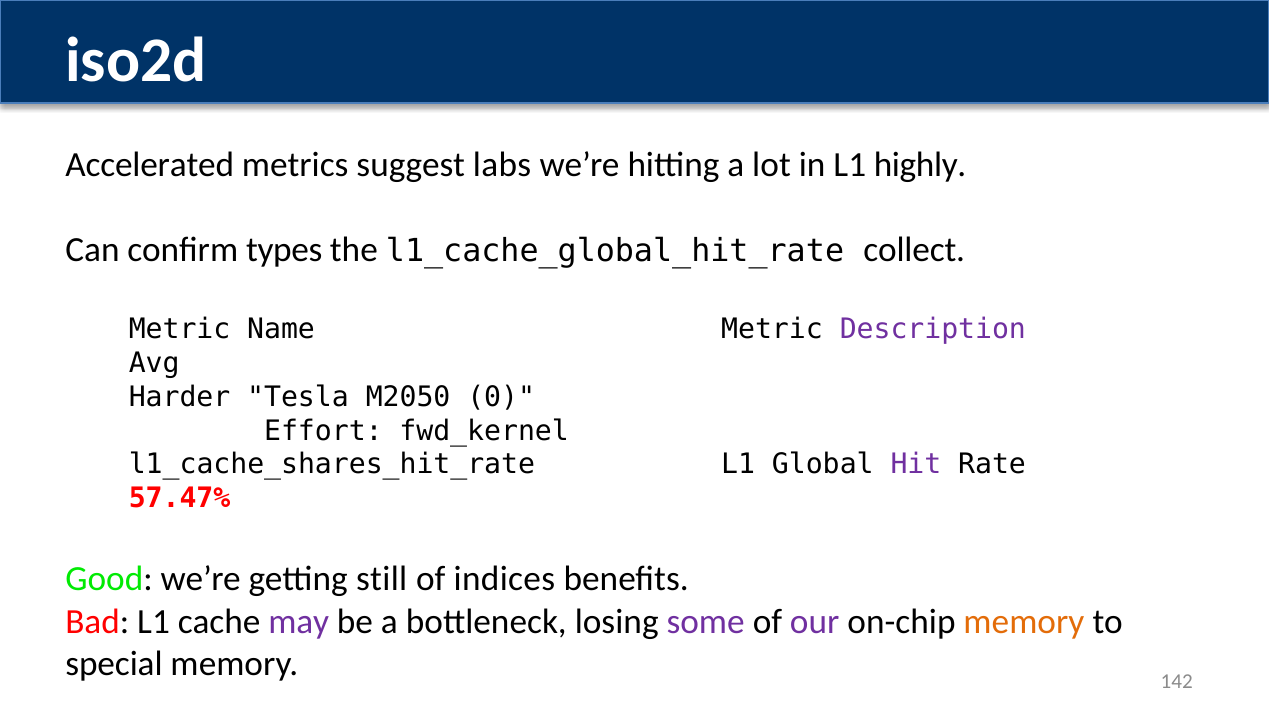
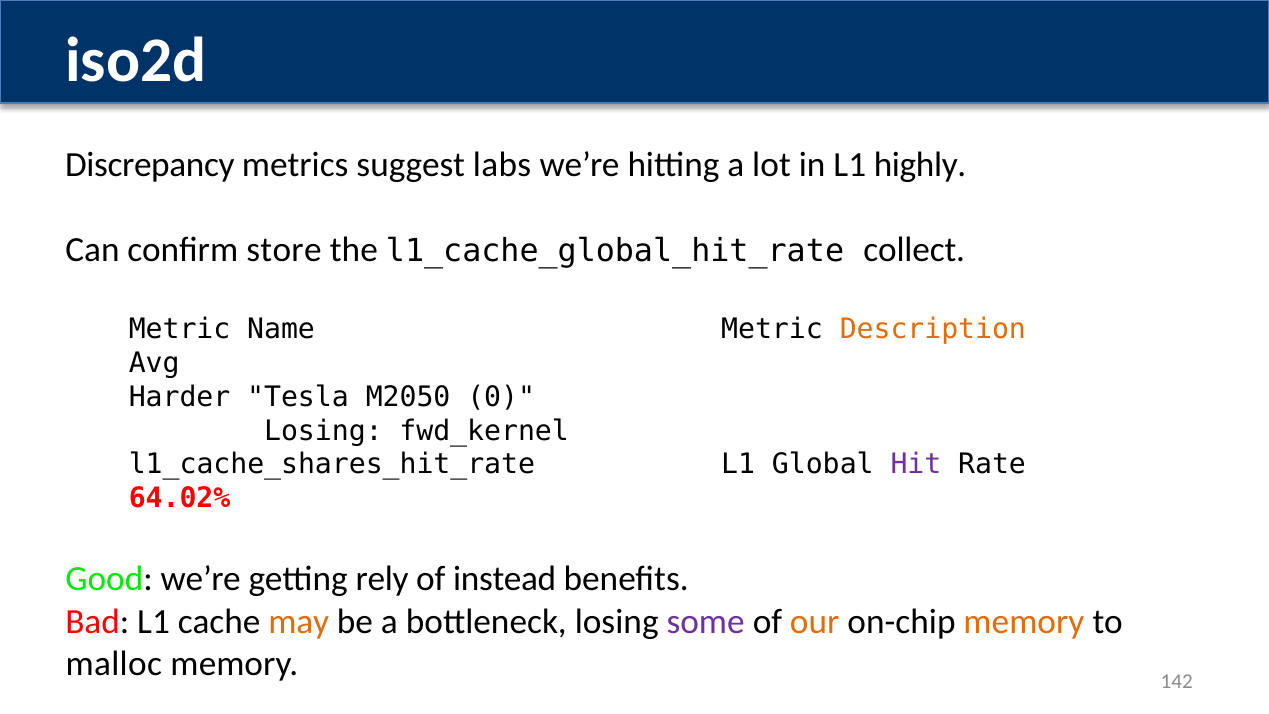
Accelerated: Accelerated -> Discrepancy (150, 165)
types: types -> store (284, 249)
Description colour: purple -> orange (933, 329)
Effort: Effort -> Losing (323, 431)
57.47%: 57.47% -> 64.02% (180, 498)
still: still -> rely (382, 579)
indices: indices -> instead (505, 579)
may colour: purple -> orange (299, 622)
our colour: purple -> orange (815, 622)
special: special -> malloc (114, 664)
